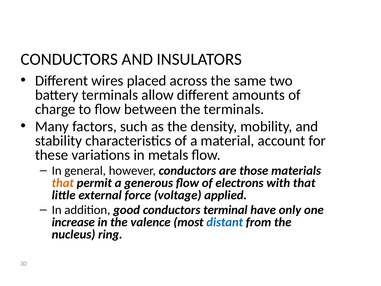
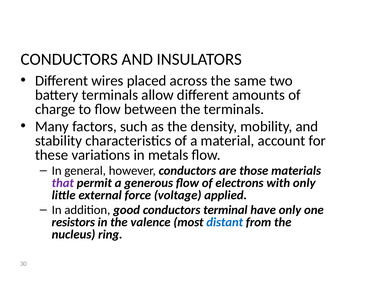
that colour: orange -> purple (63, 183)
with that: that -> only (304, 183)
increase: increase -> resistors (73, 222)
